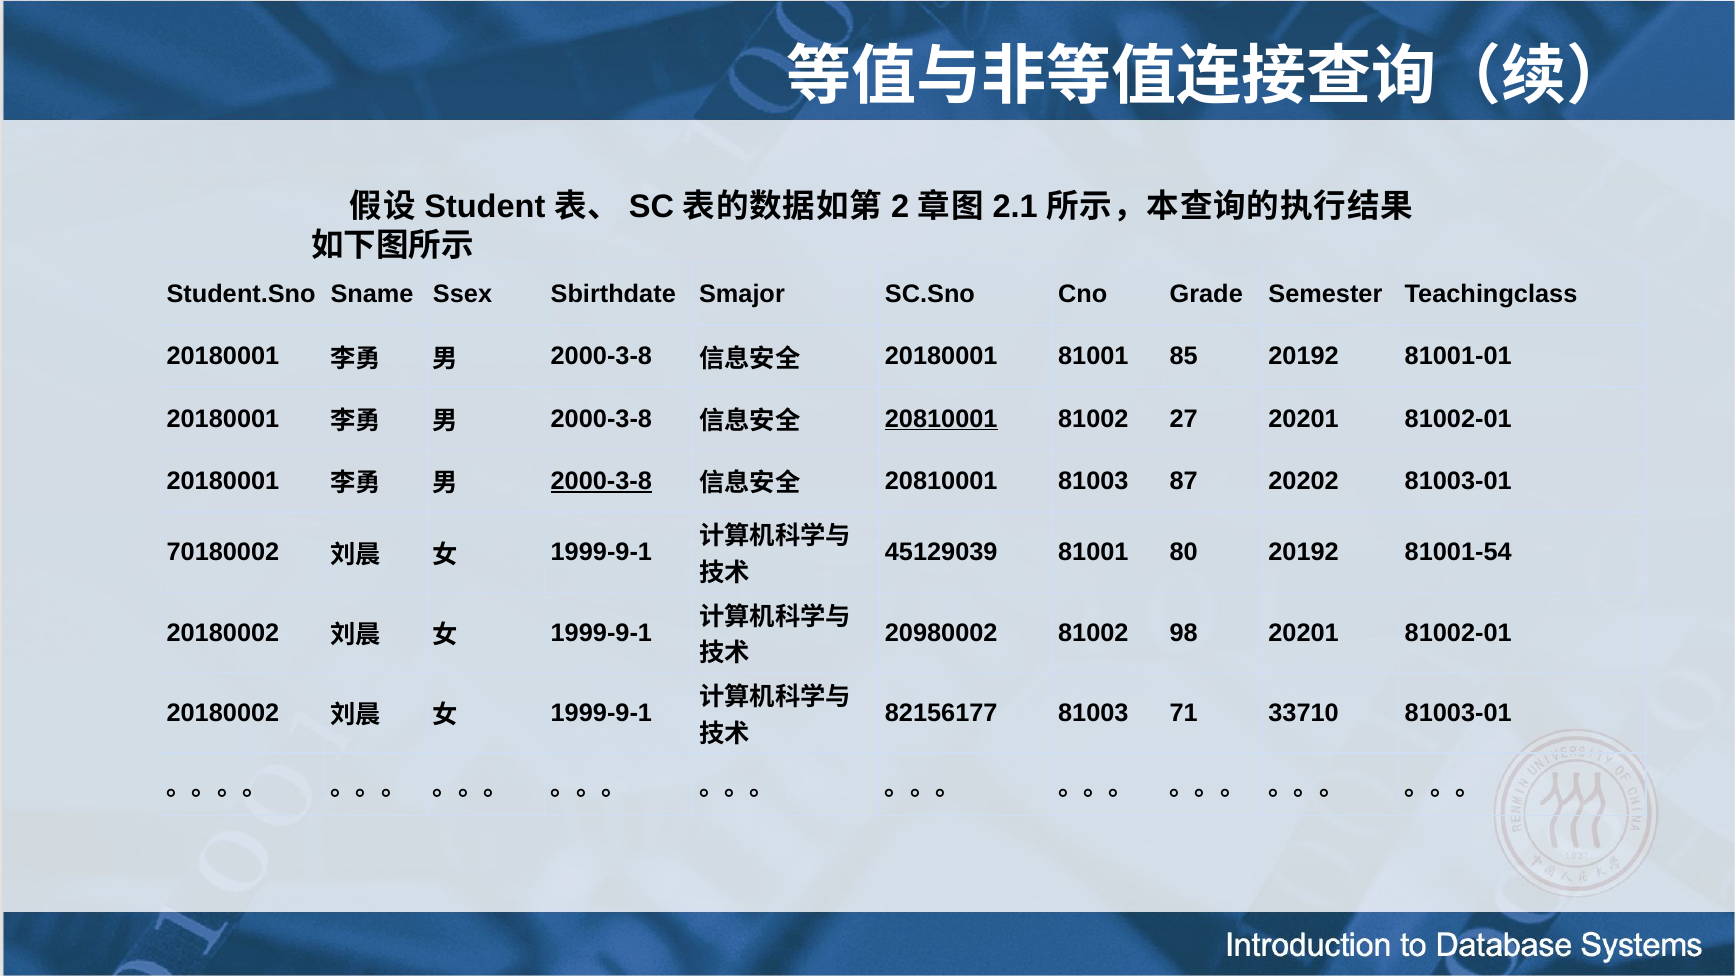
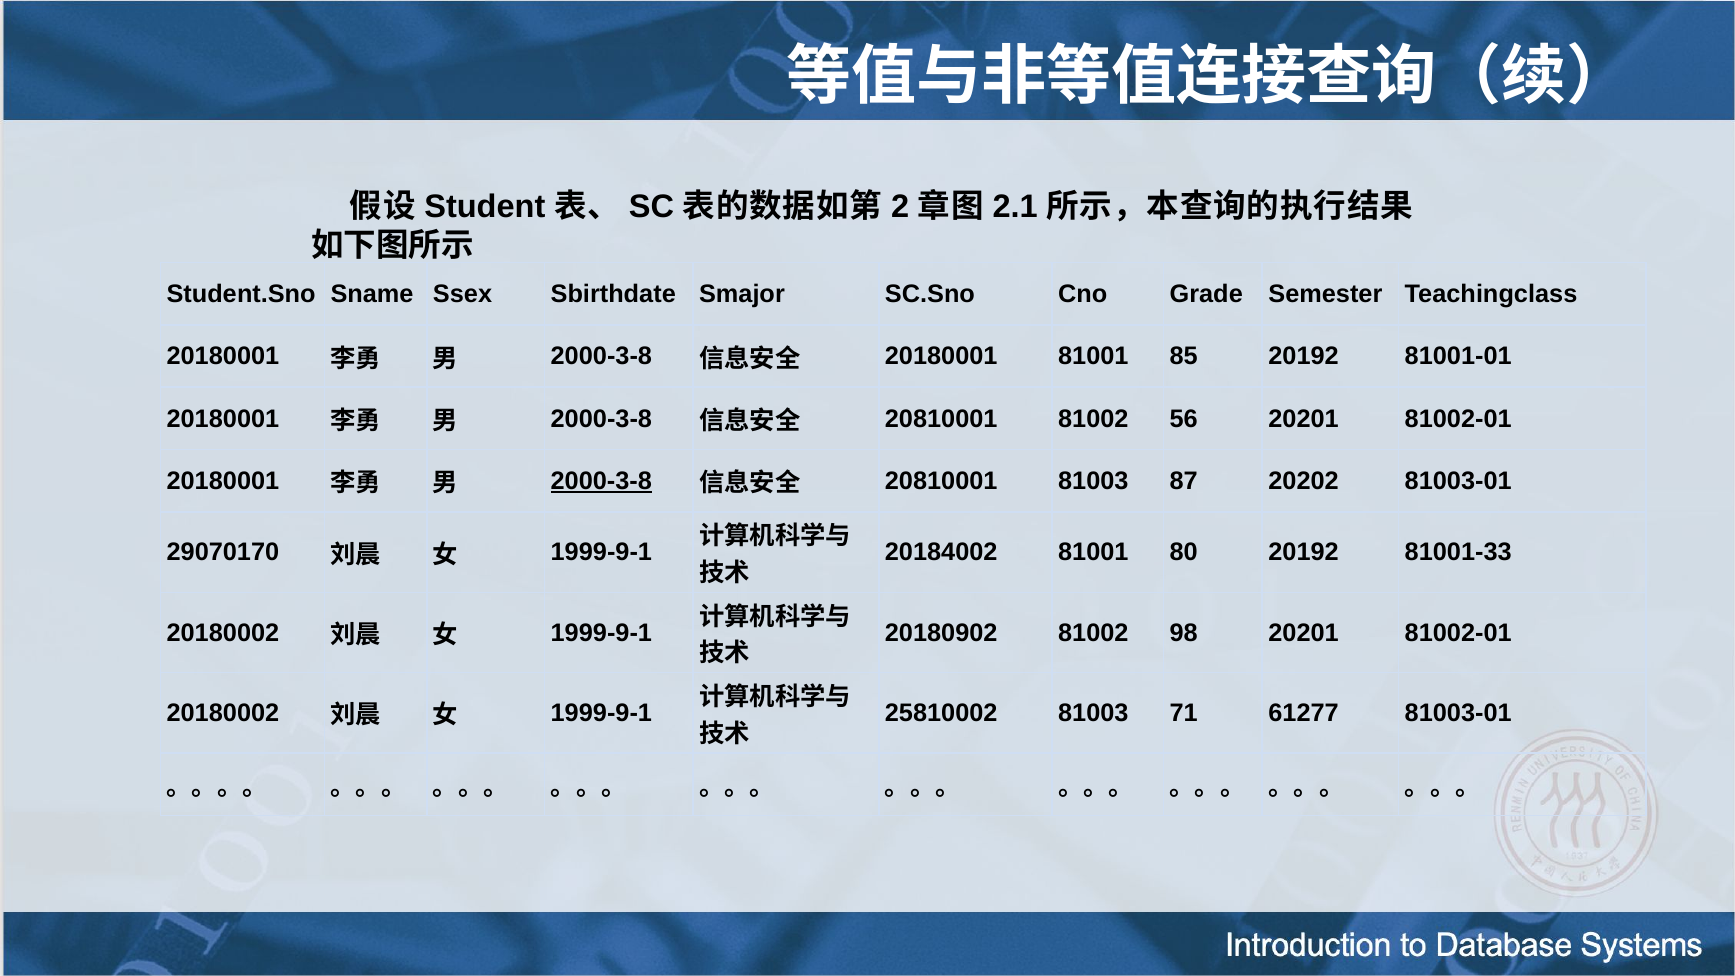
20810001 underline: present -> none (941, 419)
27: 27 -> 56 (1184, 419)
70180002: 70180002 -> 29070170 (223, 553)
45129039: 45129039 -> 20184002 (941, 553)
81001-54: 81001-54 -> 81001-33 (1458, 553)
20980002: 20980002 -> 20180902 (941, 633)
82156177: 82156177 -> 25810002 (941, 713)
33710: 33710 -> 61277 (1304, 713)
